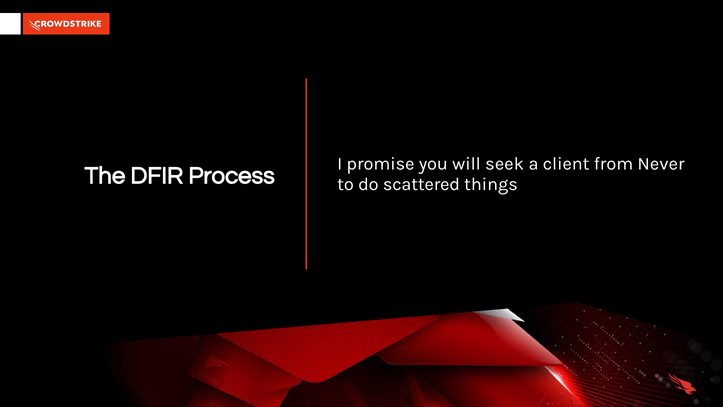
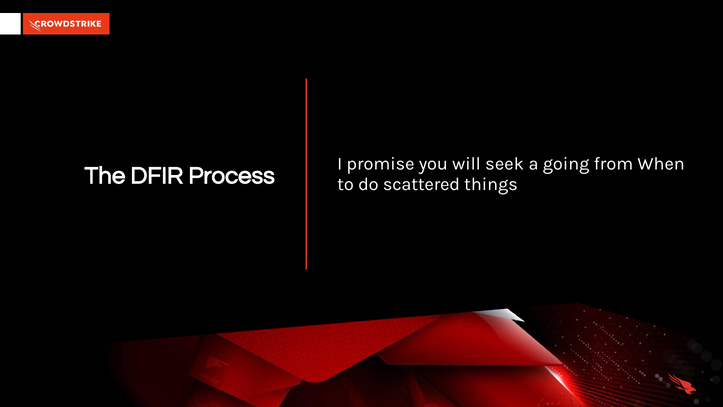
client: client -> going (566, 164)
Never: Never -> When (661, 164)
